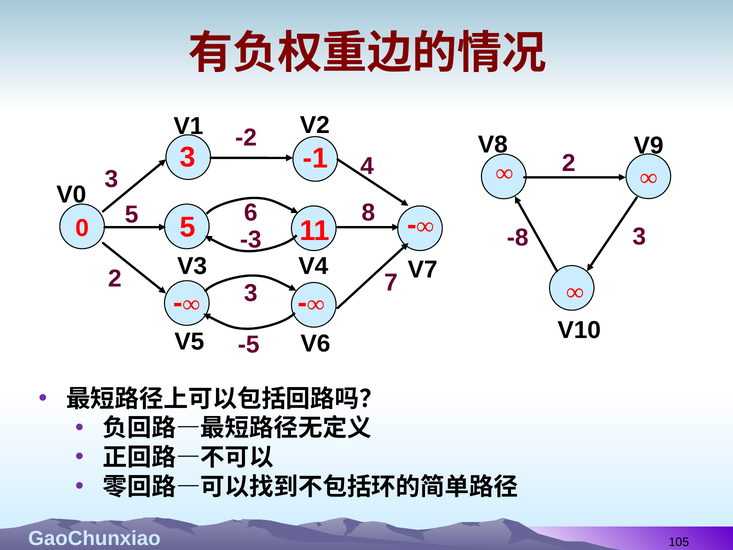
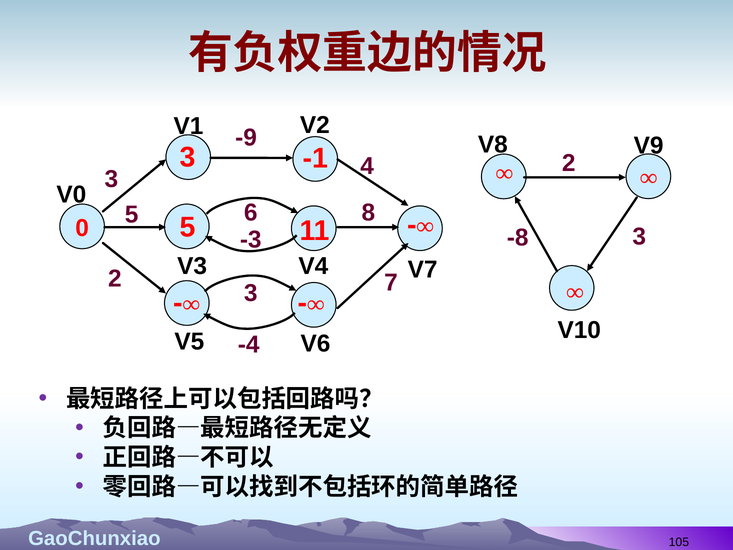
-2: -2 -> -9 (246, 138)
-5: -5 -> -4 (249, 344)
